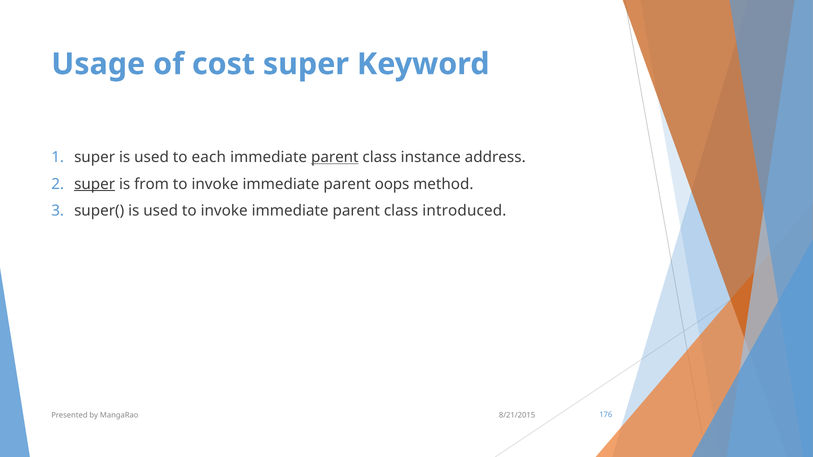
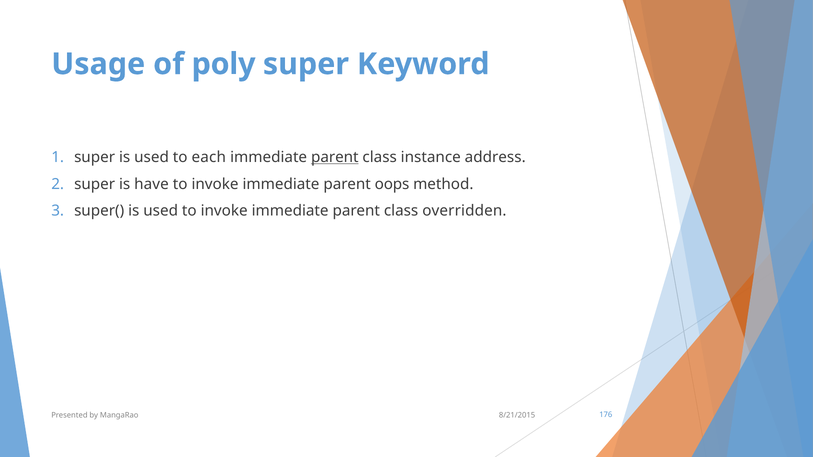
cost: cost -> poly (224, 64)
super underline: present -> none (95, 184)
from: from -> have (151, 184)
introduced: introduced -> overridden (464, 211)
